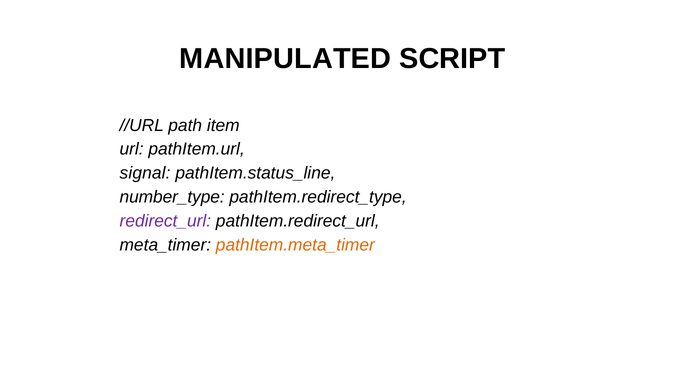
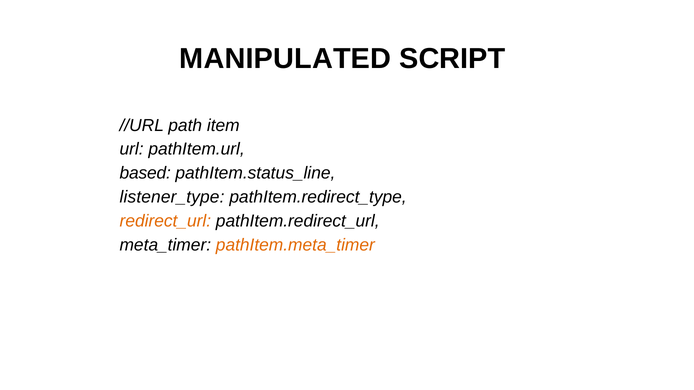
signal: signal -> based (145, 173)
number_type: number_type -> listener_type (172, 197)
redirect_url colour: purple -> orange (165, 221)
